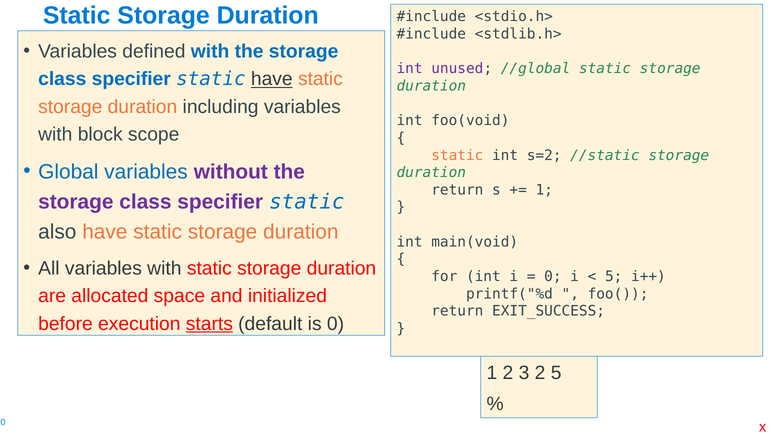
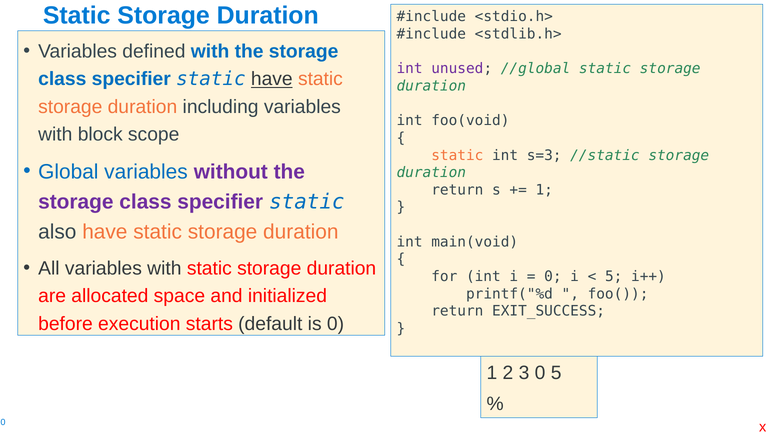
s=2: s=2 -> s=3 (544, 155)
starts underline: present -> none (209, 324)
3 2: 2 -> 0 (540, 373)
